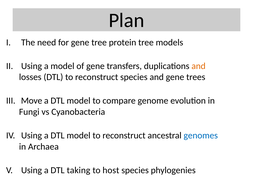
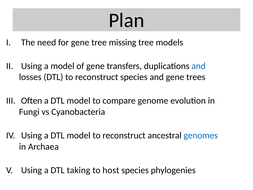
protein: protein -> missing (123, 42)
and colour: orange -> blue (199, 66)
Move: Move -> Often (32, 101)
